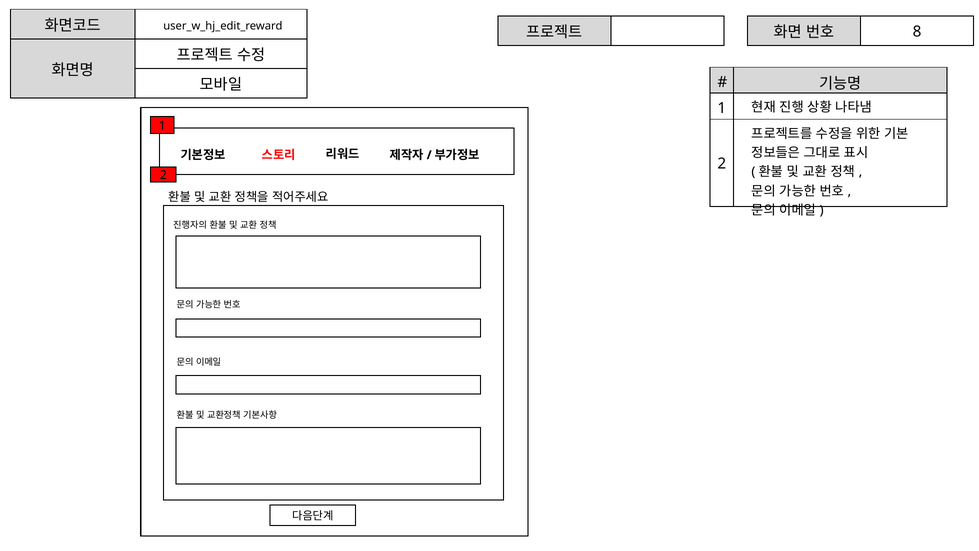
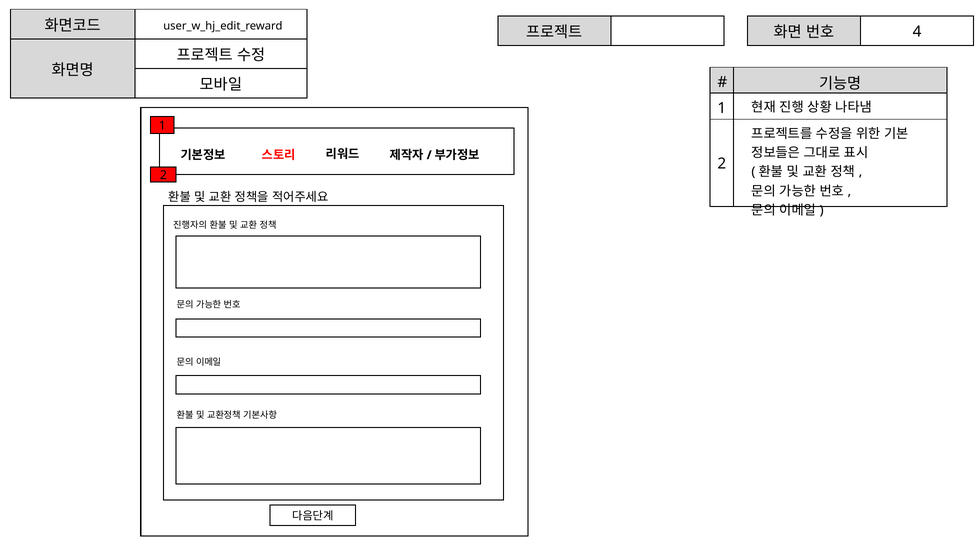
8: 8 -> 4 (917, 31)
